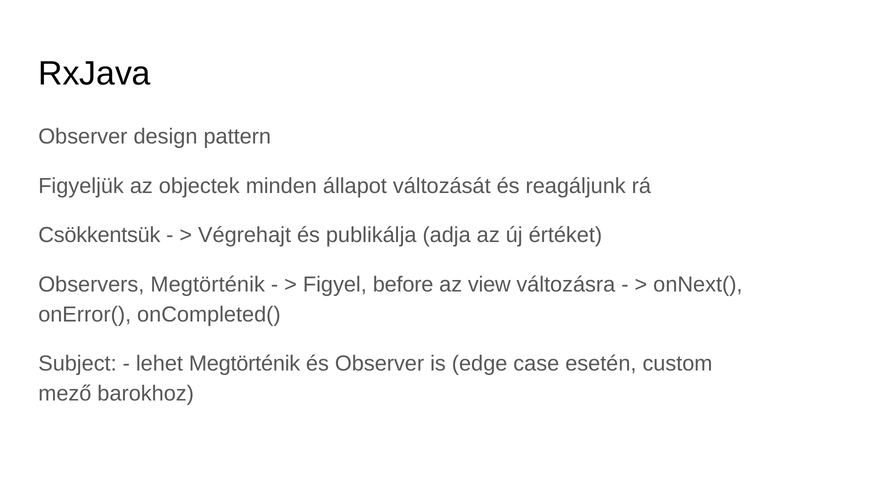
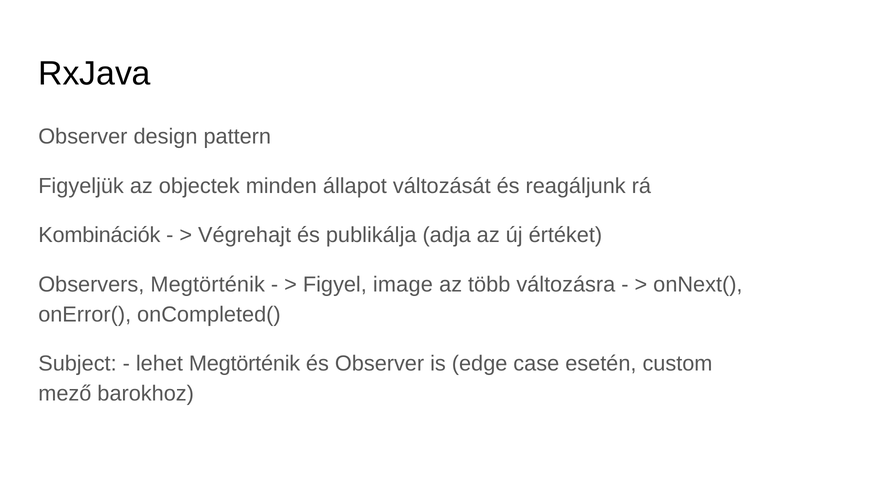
Csökkentsük: Csökkentsük -> Kombinációk (99, 235)
before: before -> image (403, 284)
view: view -> több (489, 284)
